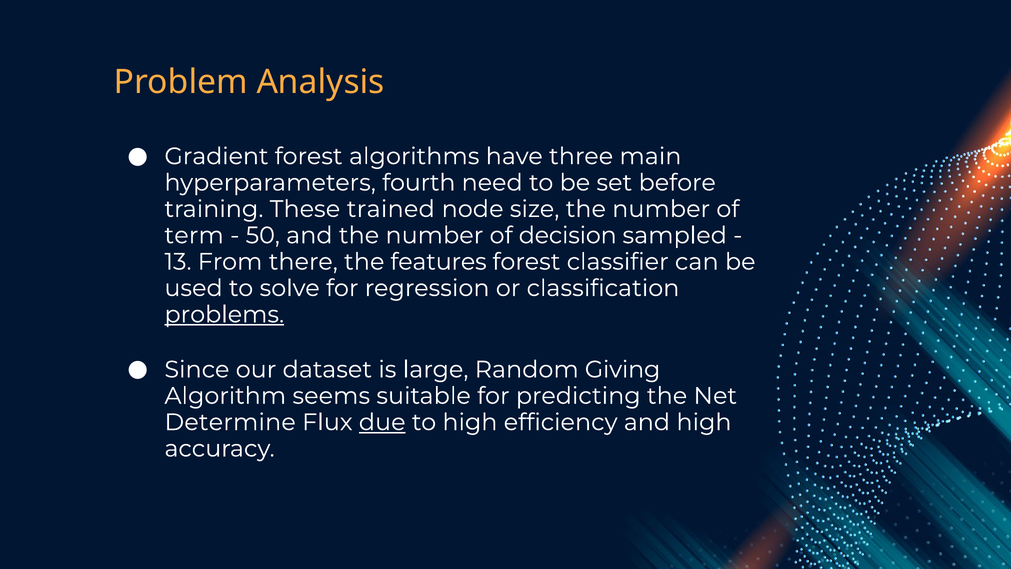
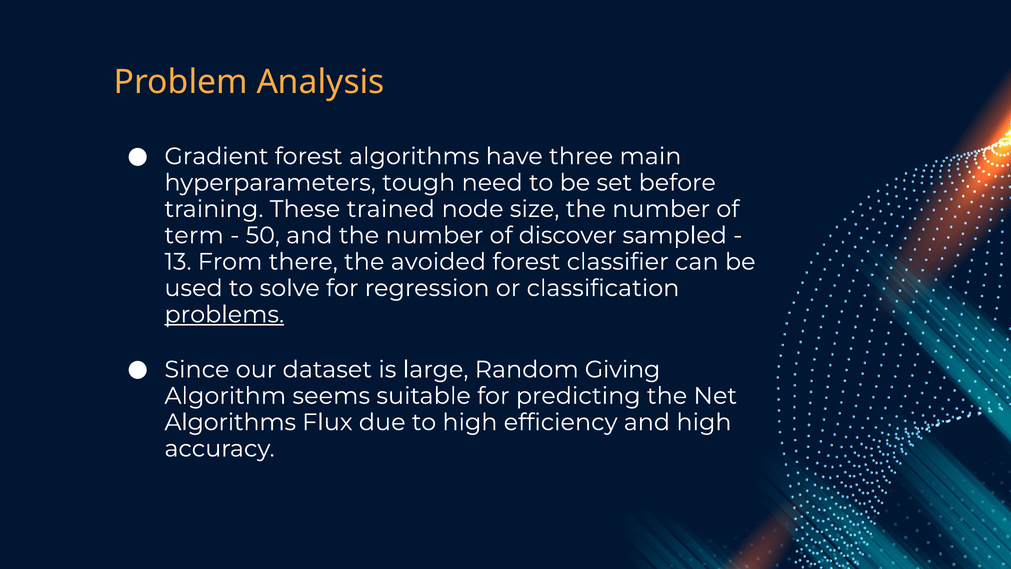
fourth: fourth -> tough (419, 183)
decision: decision -> discover (568, 235)
features: features -> avoided (438, 262)
Determine: Determine -> Algorithms (230, 422)
due underline: present -> none (382, 422)
